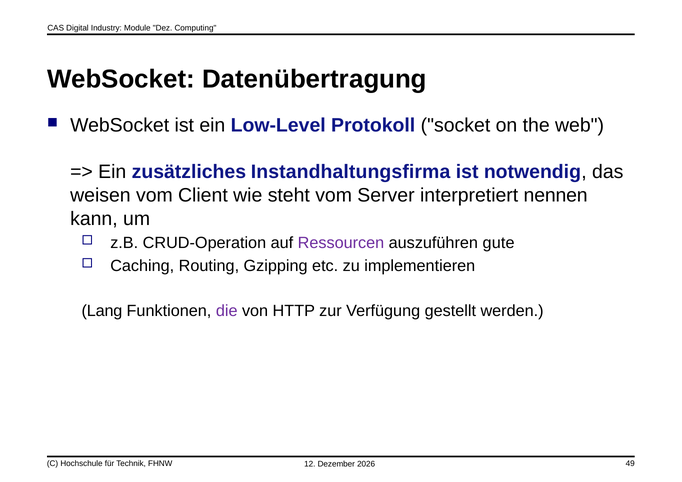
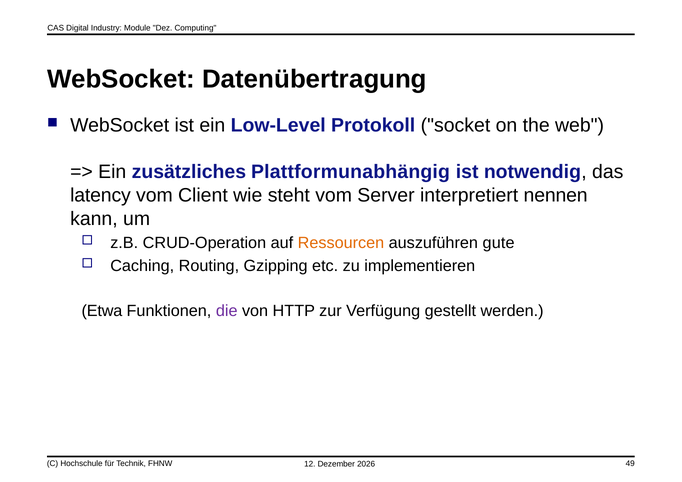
Instandhaltungsfirma: Instandhaltungsfirma -> Plattformunabhängig (351, 172)
weisen: weisen -> latency (100, 195)
Ressourcen colour: purple -> orange (341, 243)
Lang: Lang -> Etwa (102, 311)
